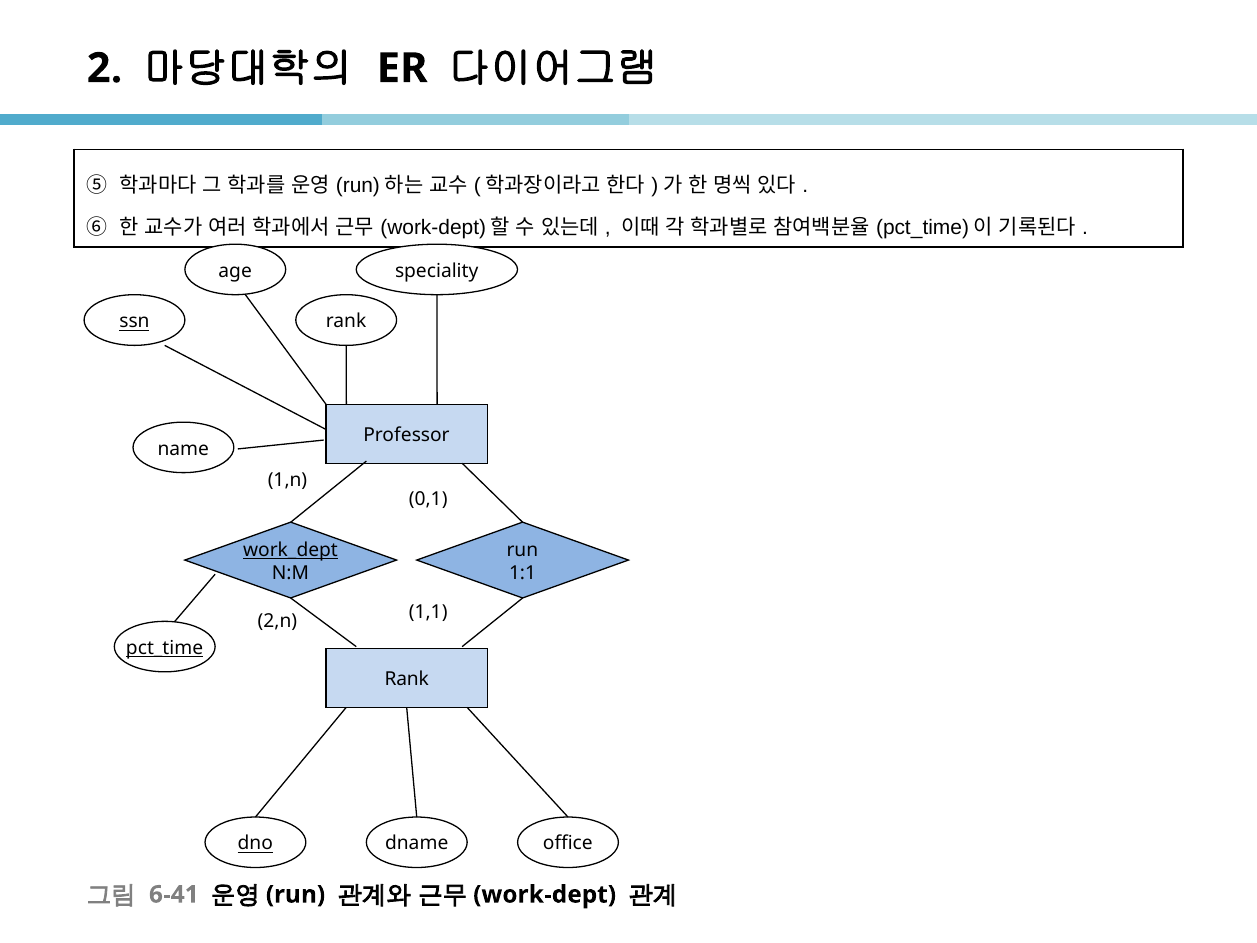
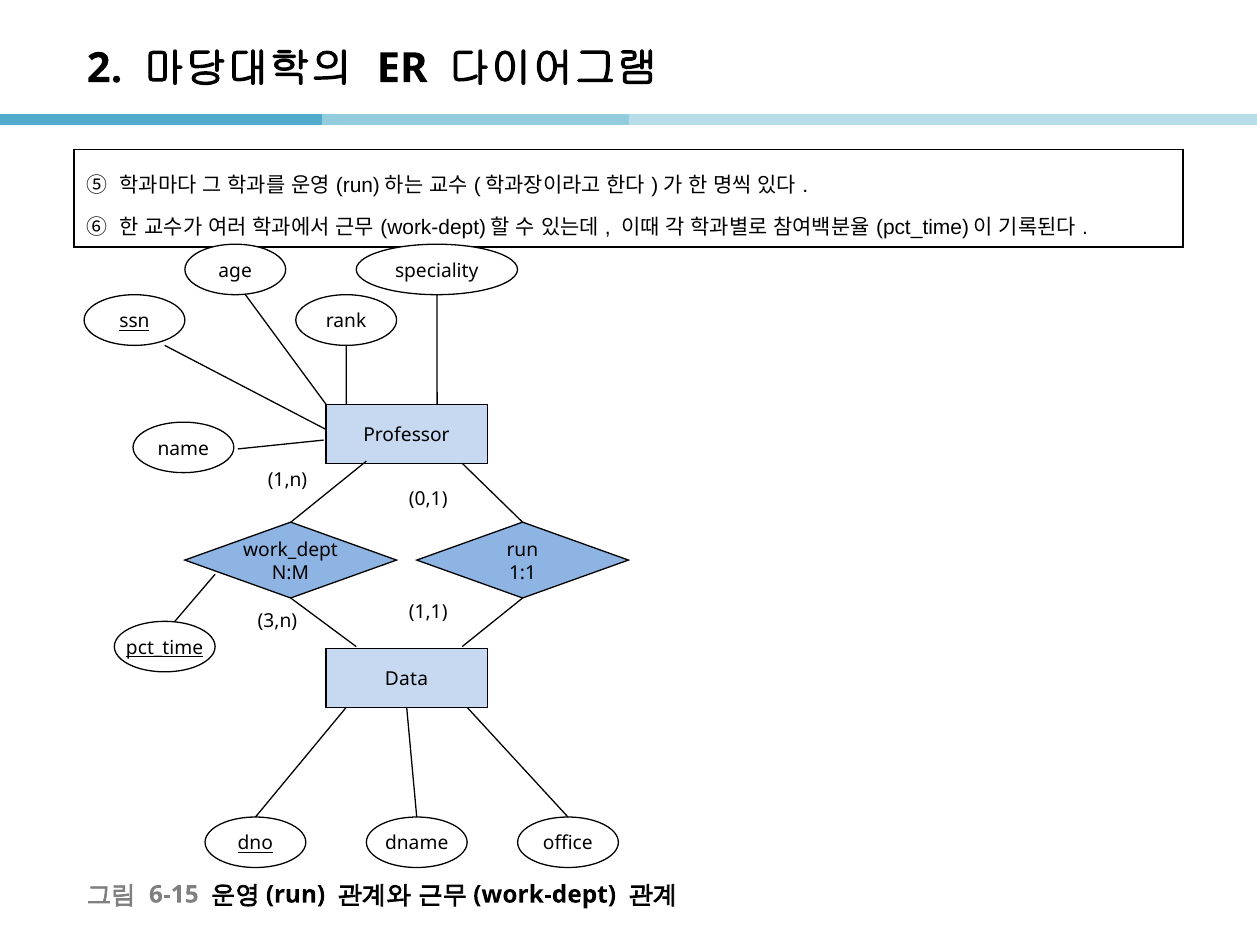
work_dept underline: present -> none (291, 550)
2,n: 2,n -> 3,n (277, 621)
Rank: Rank -> Data (407, 679)
6-41: 6-41 -> 6-15 (174, 894)
